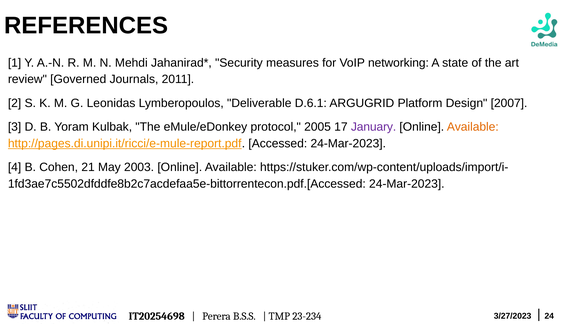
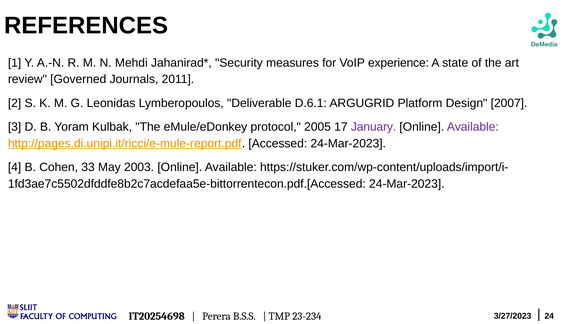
networking: networking -> experience (398, 63)
Available colour: orange -> purple (473, 127)
21: 21 -> 33 (88, 167)
